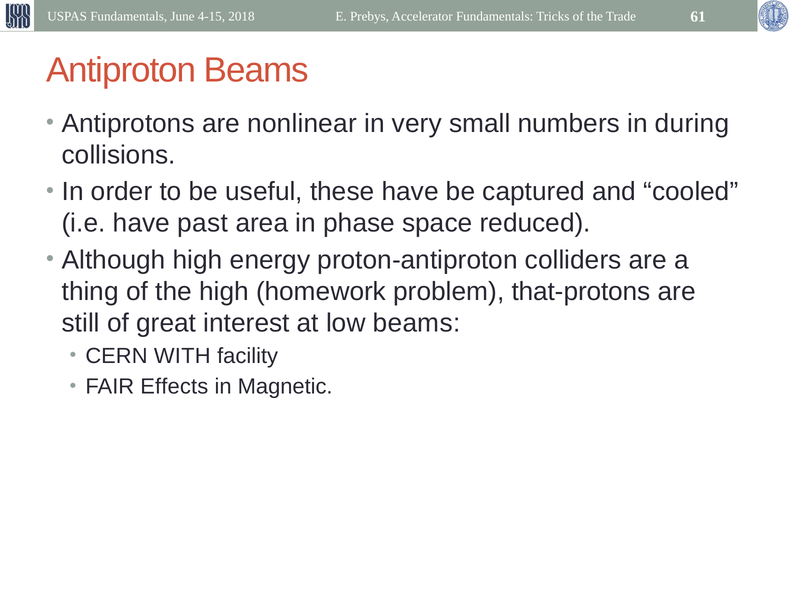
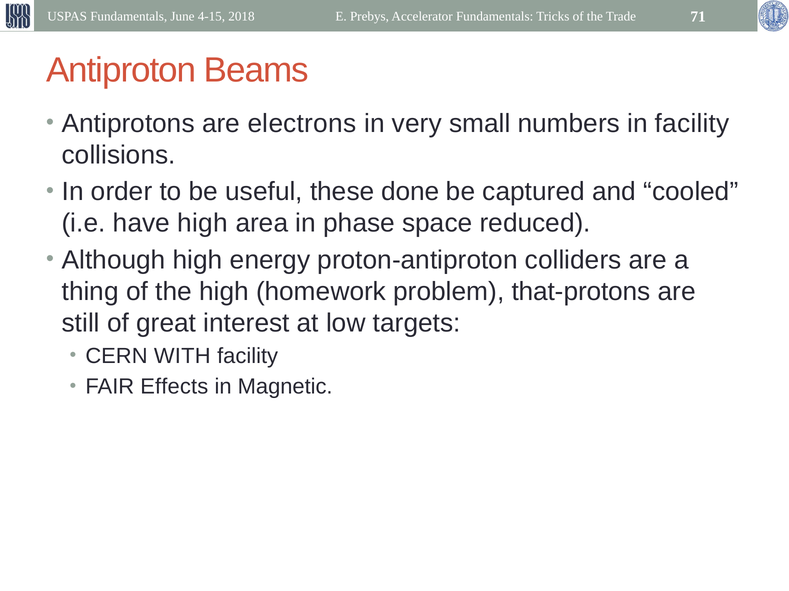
61: 61 -> 71 (698, 17)
nonlinear: nonlinear -> electrons (302, 124)
in during: during -> facility (692, 124)
these have: have -> done (410, 192)
have past: past -> high (203, 223)
low beams: beams -> targets (417, 323)
